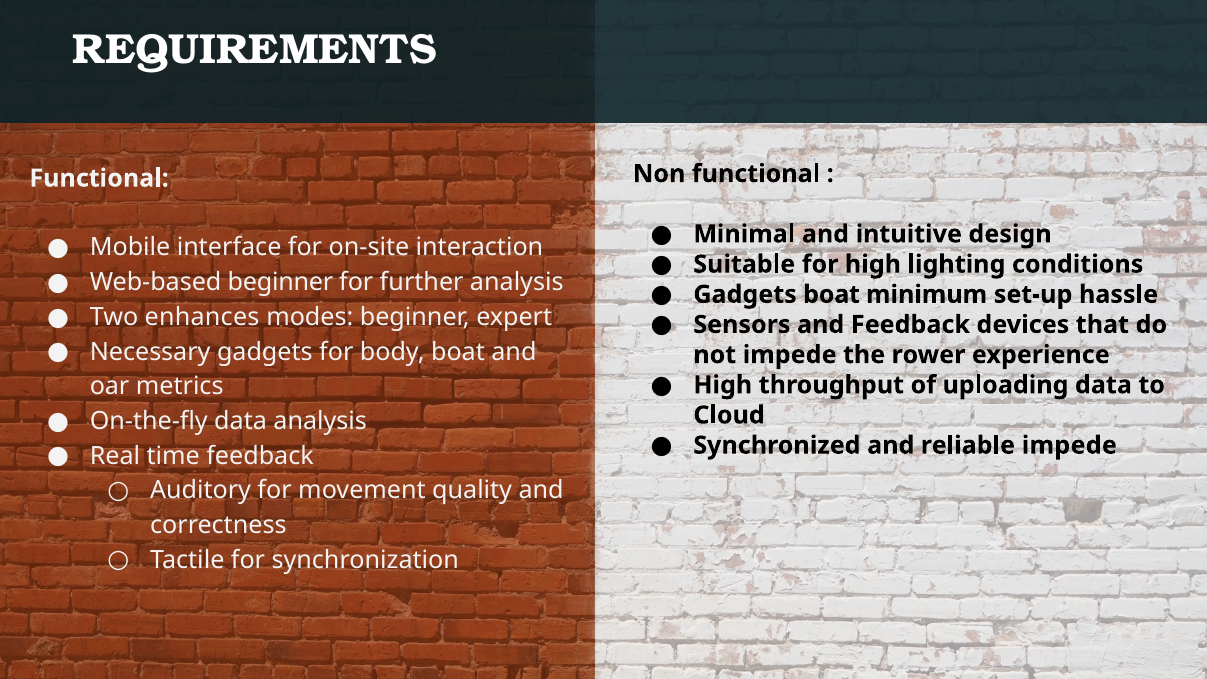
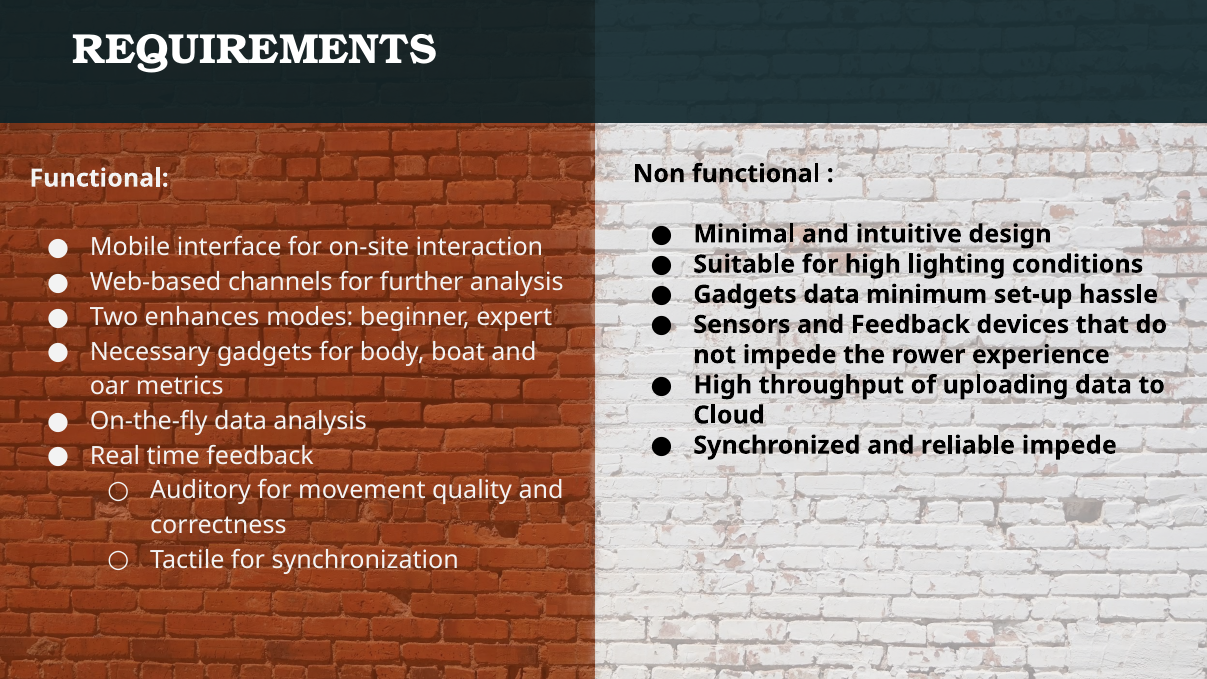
Web-based beginner: beginner -> channels (280, 282)
Gadgets boat: boat -> data (831, 294)
